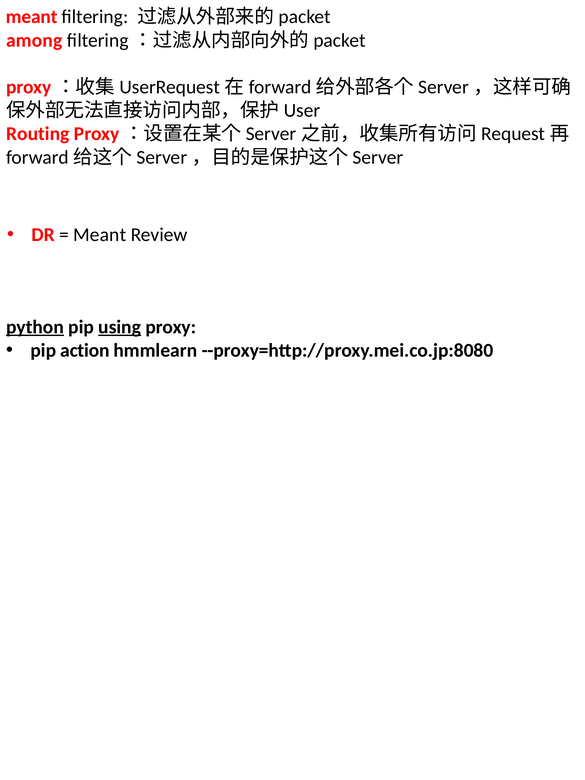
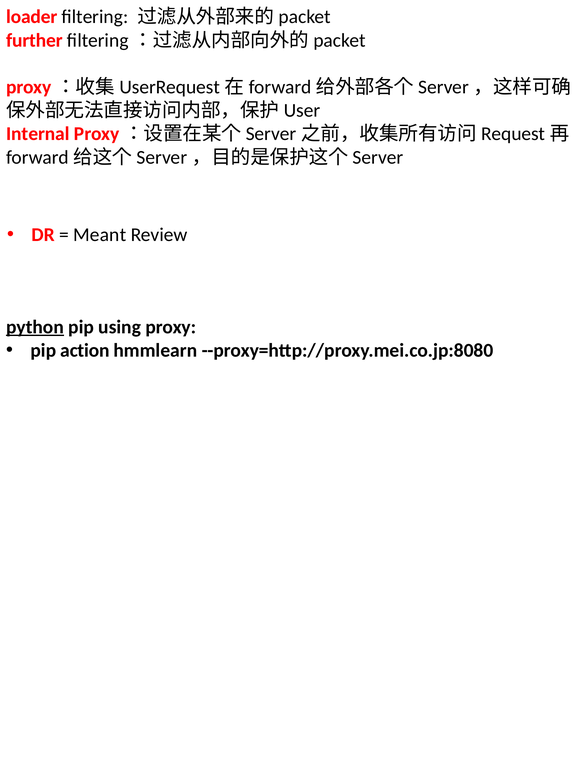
meant: meant -> loader (32, 17)
among: among -> further (34, 40)
Routing: Routing -> Internal (38, 134)
using underline: present -> none (120, 327)
